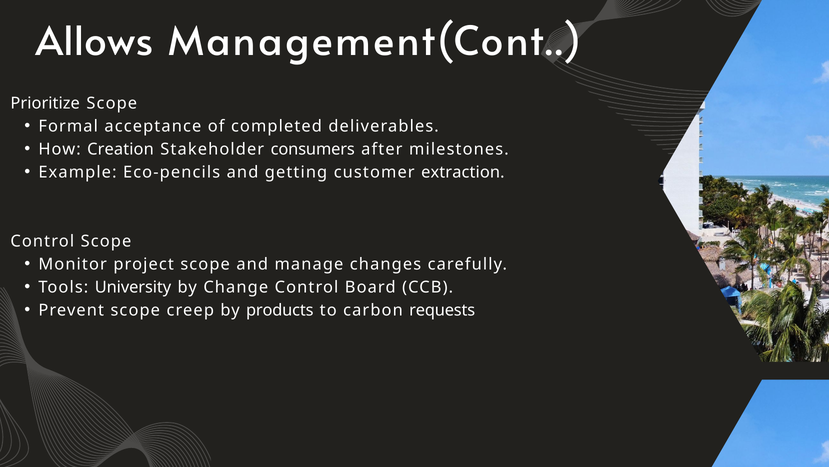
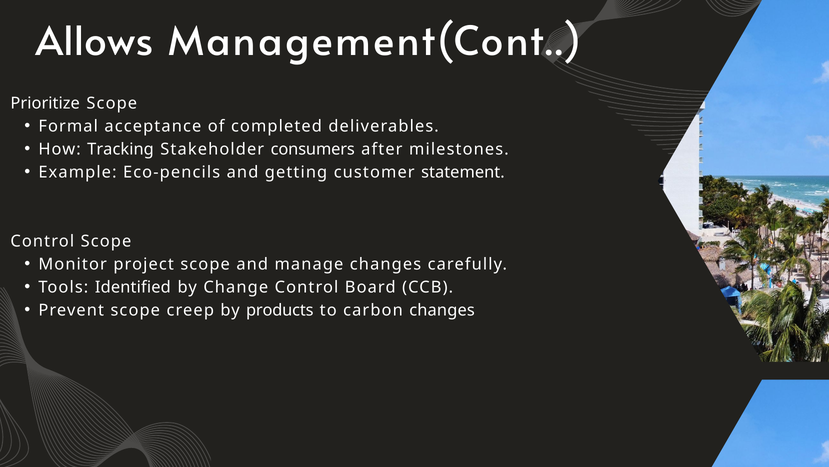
Creation: Creation -> Tracking (121, 149)
extraction: extraction -> statement (463, 172)
University: University -> Identified (133, 287)
carbon requests: requests -> changes (442, 310)
